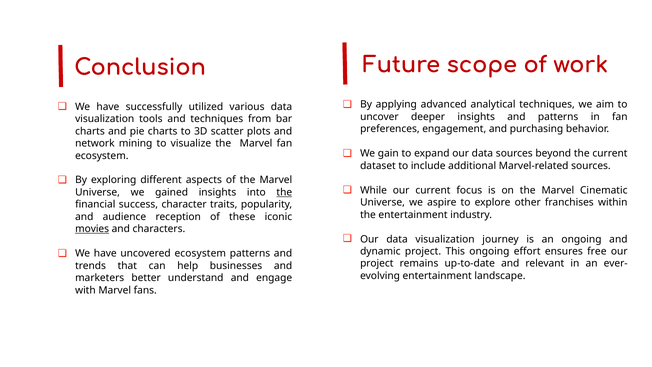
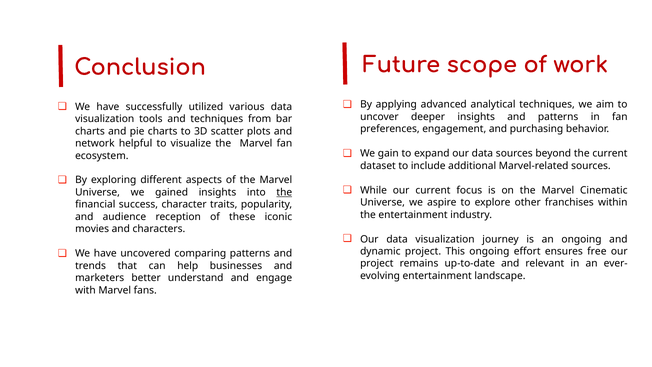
mining: mining -> helpful (136, 143)
movies underline: present -> none (92, 229)
uncovered ecosystem: ecosystem -> comparing (200, 253)
